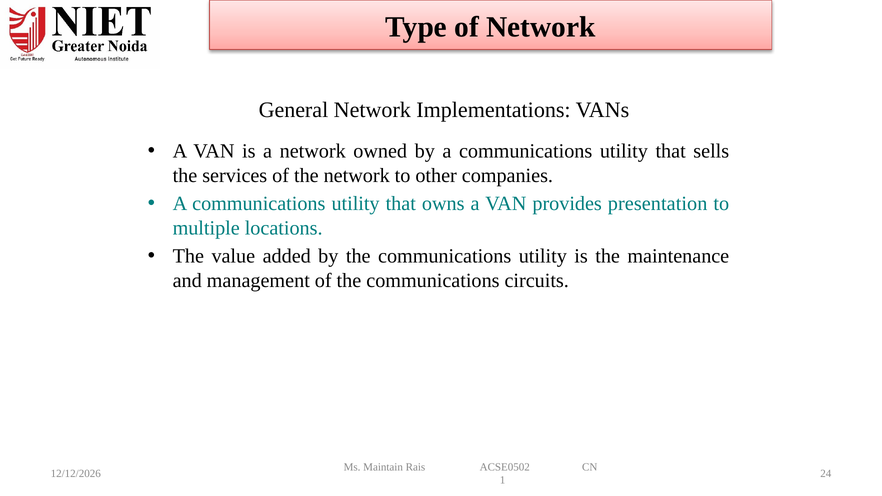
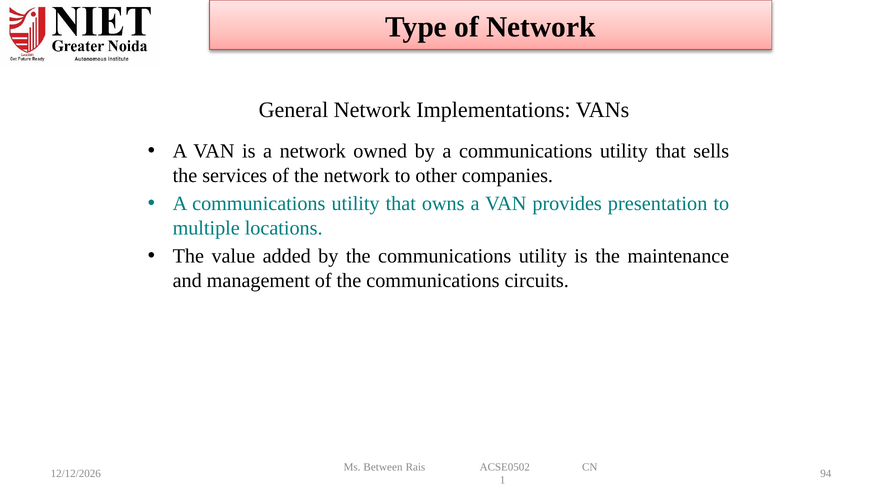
Maintain: Maintain -> Between (383, 467)
24: 24 -> 94 (826, 474)
